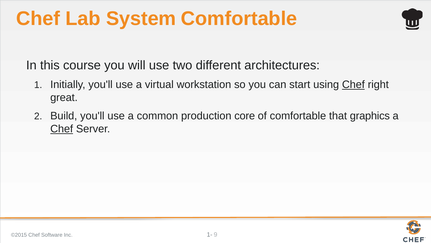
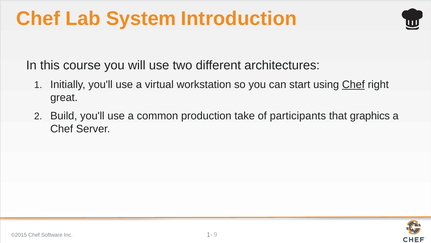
System Comfortable: Comfortable -> Introduction (239, 19)
core: core -> take (245, 116)
of comfortable: comfortable -> participants (298, 116)
Chef underline: present -> none (62, 129)
